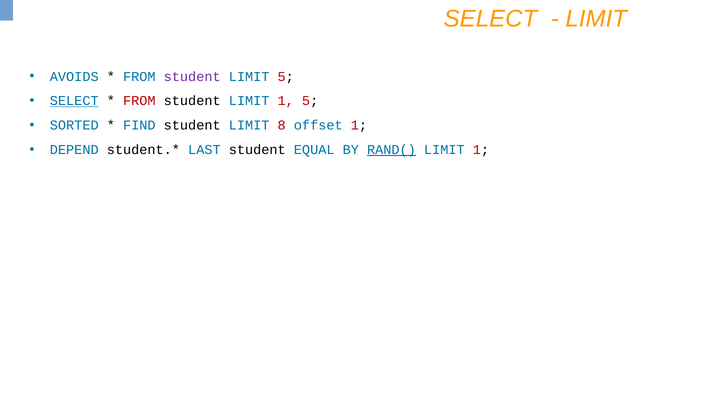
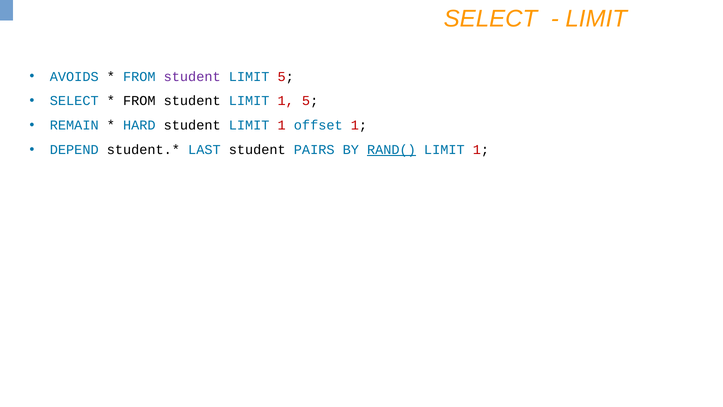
SELECT underline: present -> none (74, 101)
FROM colour: red -> black (139, 101)
SORTED: SORTED -> REMAIN (74, 125)
FIND: FIND -> HARD (139, 125)
8: 8 -> 1 (282, 125)
EQUAL: EQUAL -> PAIRS (314, 150)
